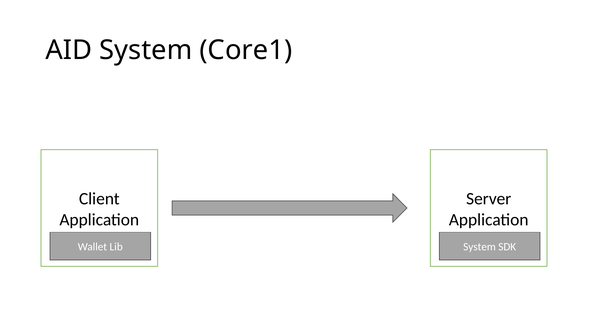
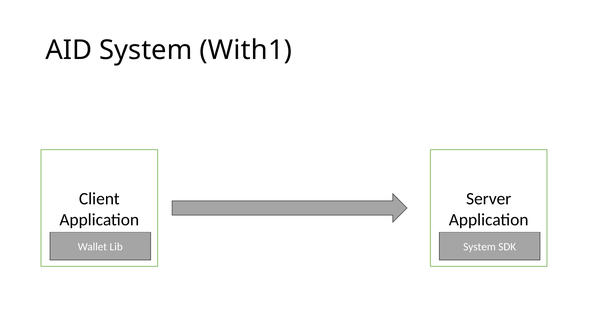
Core1: Core1 -> With1 (246, 50)
